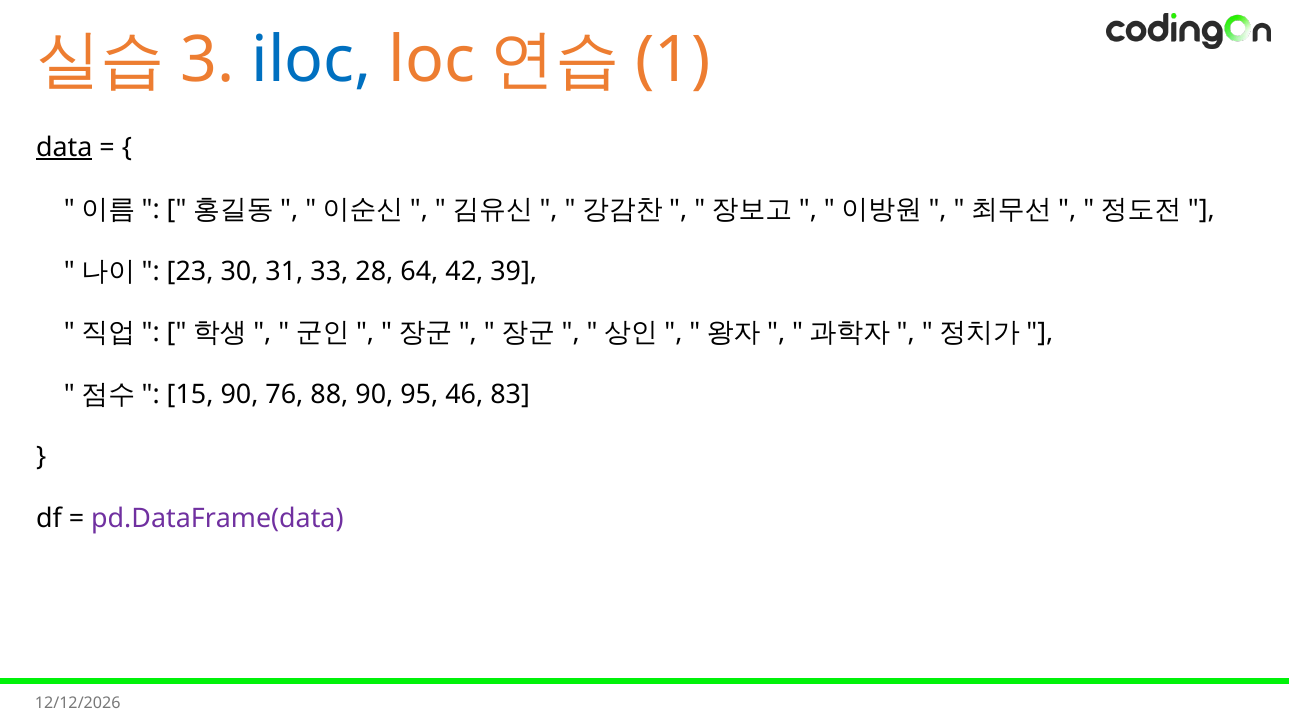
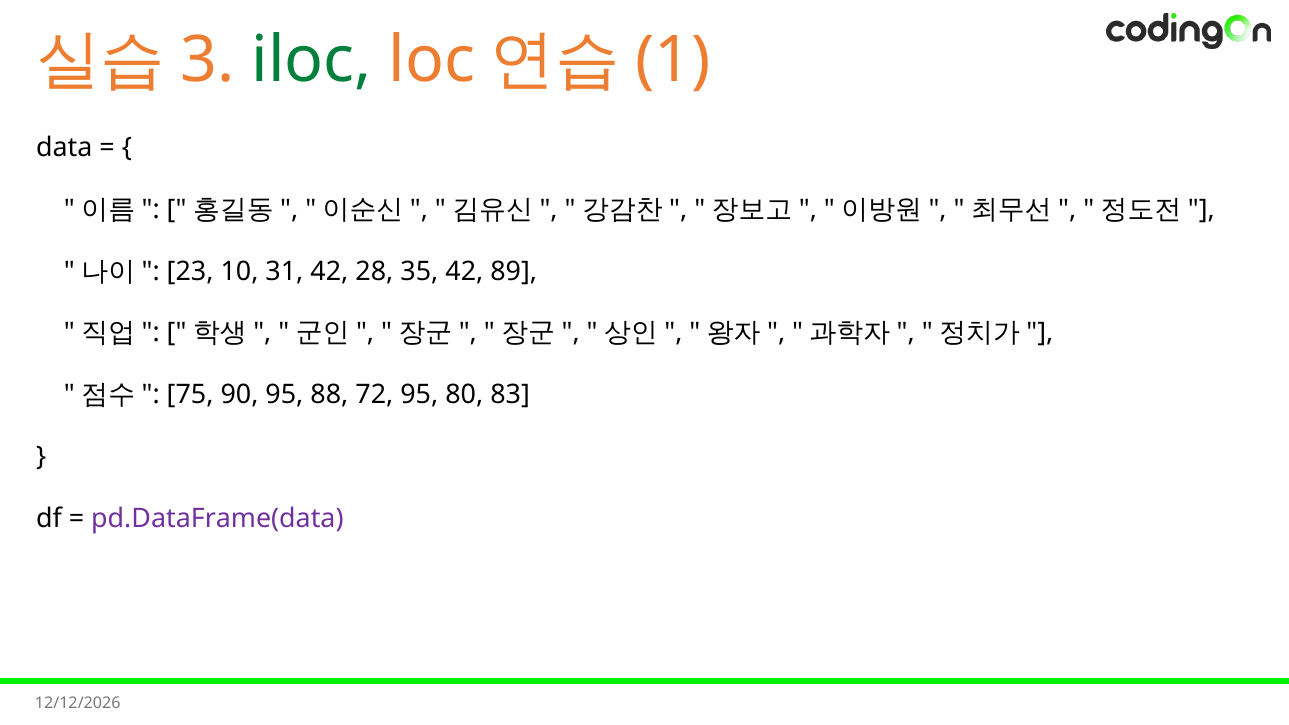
iloc colour: blue -> green (312, 60)
data underline: present -> none (64, 148)
30: 30 -> 10 (240, 271)
31 33: 33 -> 42 (329, 271)
64: 64 -> 35 (419, 271)
39: 39 -> 89 (514, 271)
15: 15 -> 75 (190, 395)
90 76: 76 -> 95 (284, 395)
88 90: 90 -> 72 (374, 395)
46: 46 -> 80 (464, 395)
